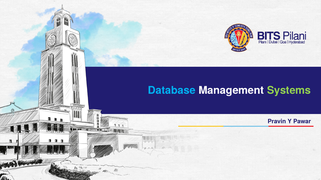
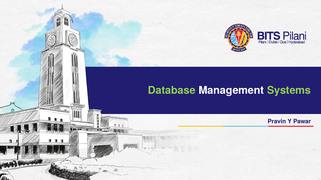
Database colour: light blue -> light green (172, 91)
